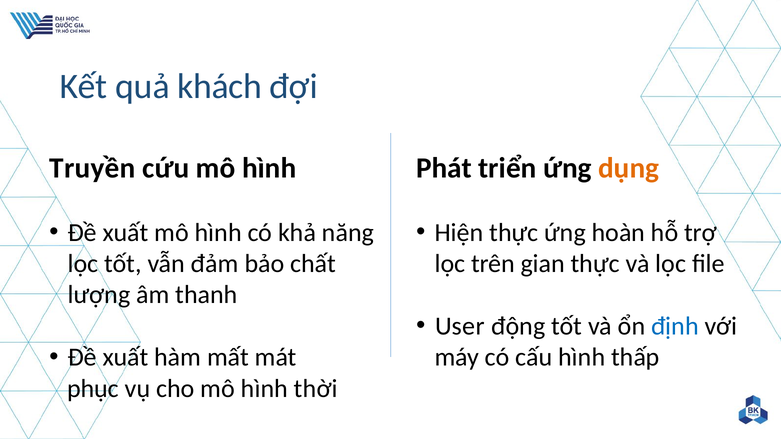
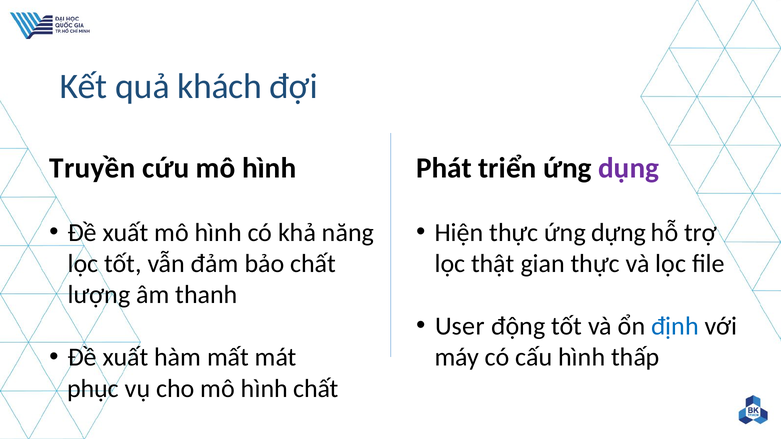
dụng colour: orange -> purple (629, 168)
hoàn: hoàn -> dựng (619, 233)
trên: trên -> thật (493, 264)
hình thời: thời -> chất (316, 389)
